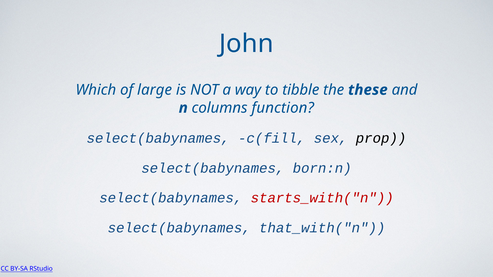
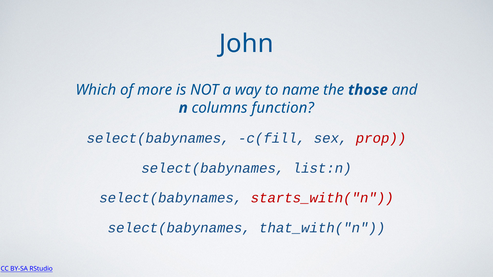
large: large -> more (155, 90)
tibble: tibble -> name (301, 90)
these: these -> those (368, 90)
prop colour: black -> red (381, 138)
born:n: born:n -> list:n (322, 168)
